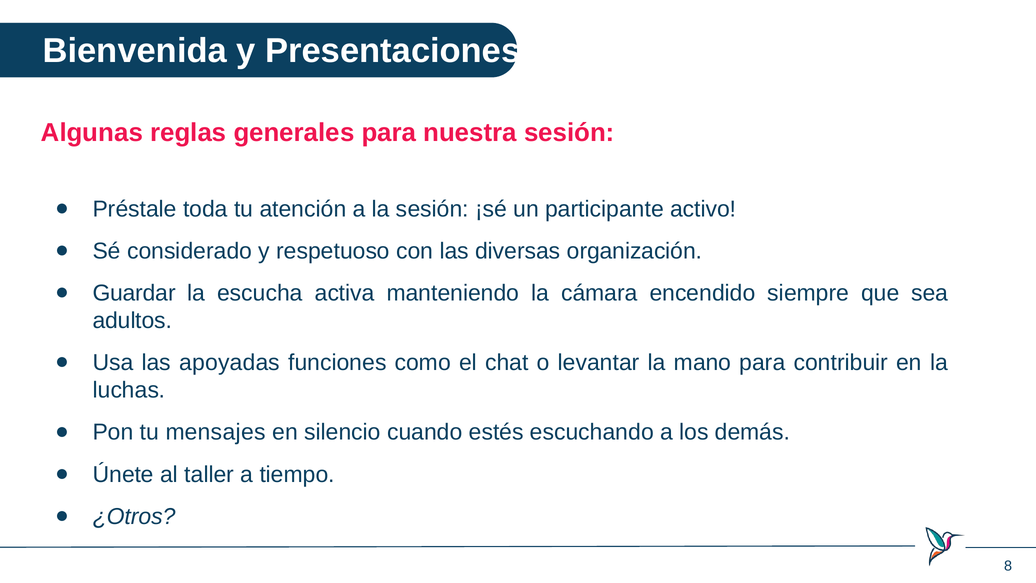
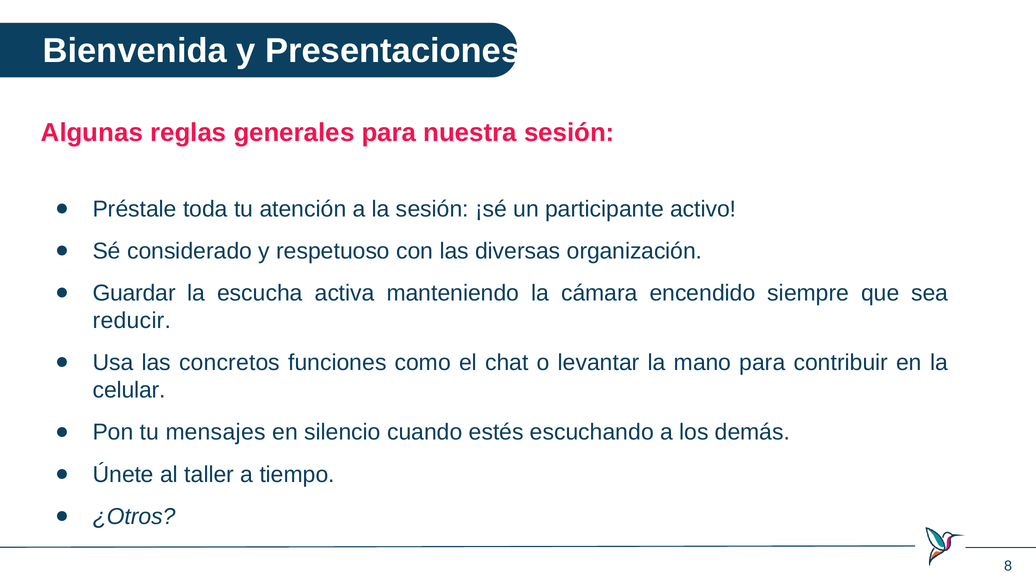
adultos: adultos -> reducir (132, 321)
apoyadas: apoyadas -> concretos (230, 363)
luchas: luchas -> celular (129, 390)
